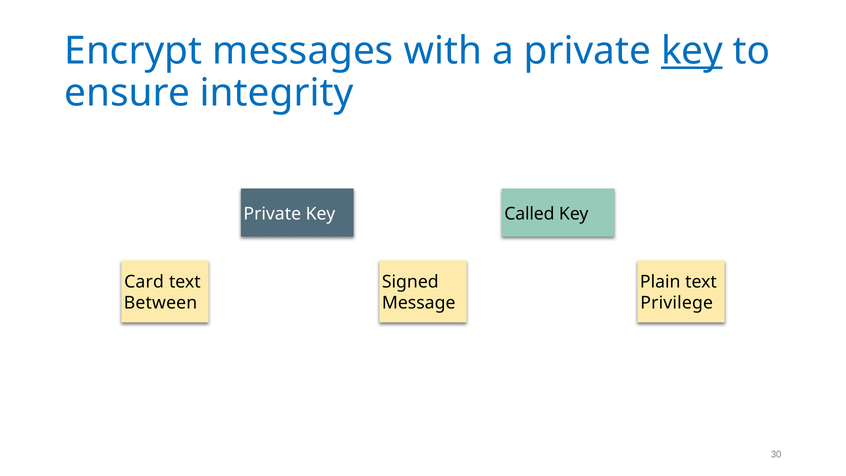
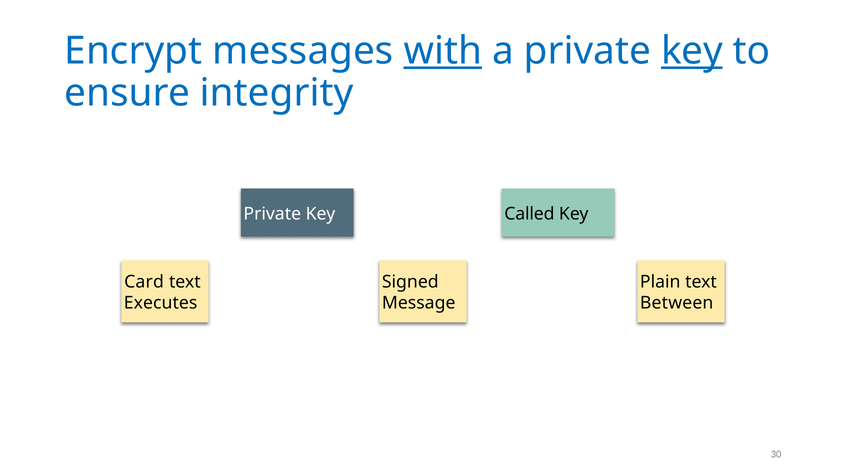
with underline: none -> present (443, 51)
Between: Between -> Executes (161, 303)
Privilege: Privilege -> Between (677, 303)
